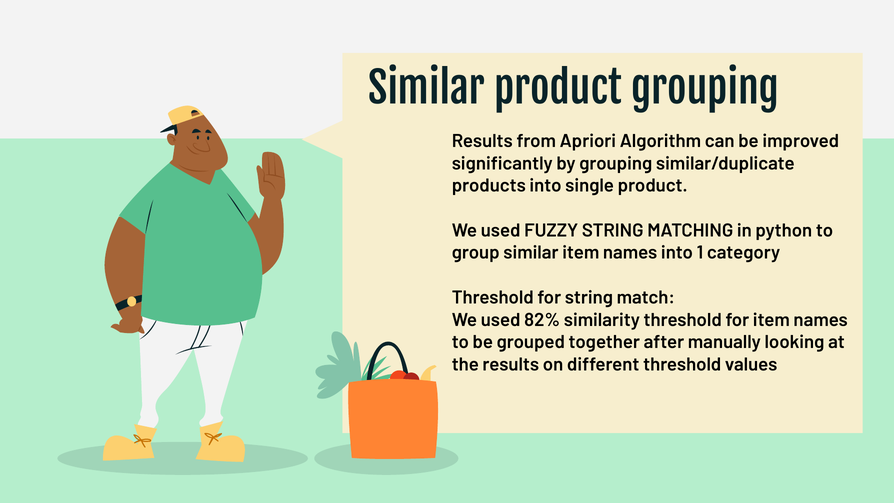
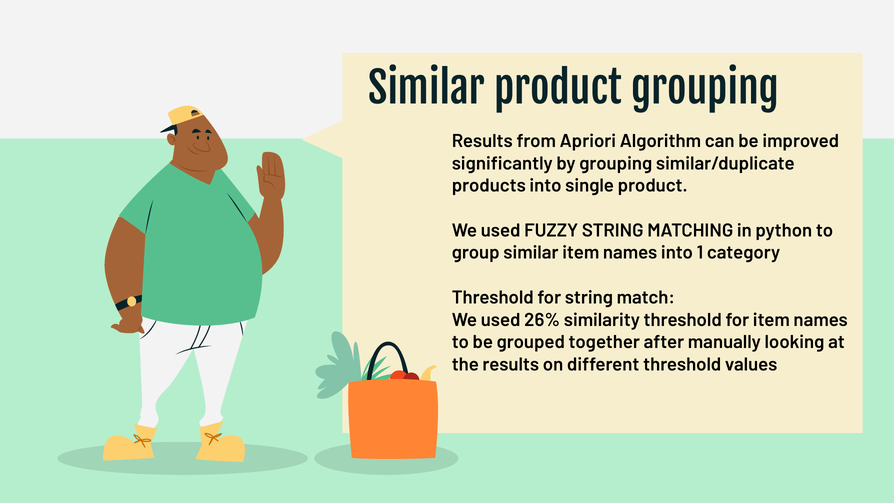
82%: 82% -> 26% (542, 320)
